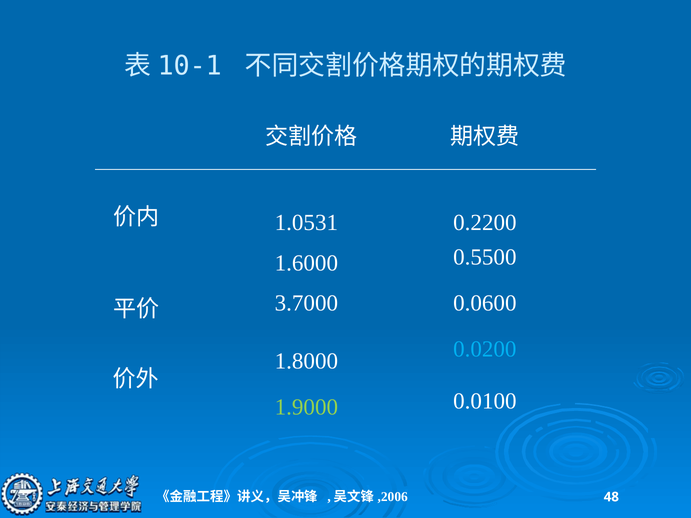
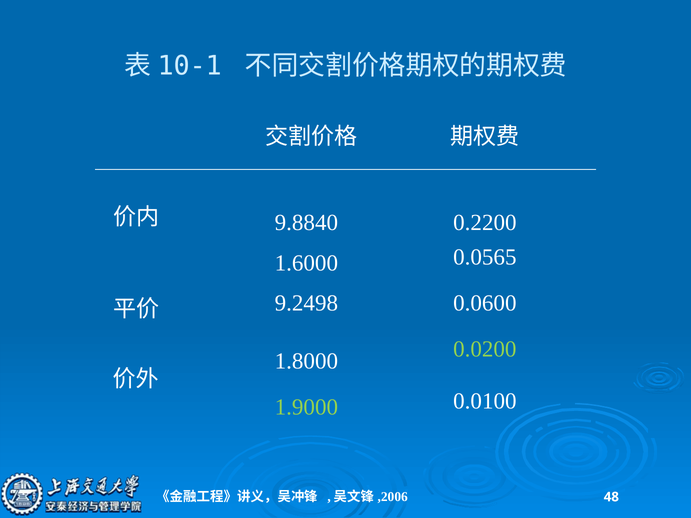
1.0531: 1.0531 -> 9.8840 (306, 223)
0.5500: 0.5500 -> 0.0565 (485, 257)
3.7000: 3.7000 -> 9.2498 (306, 303)
0.0200 colour: light blue -> light green (485, 350)
